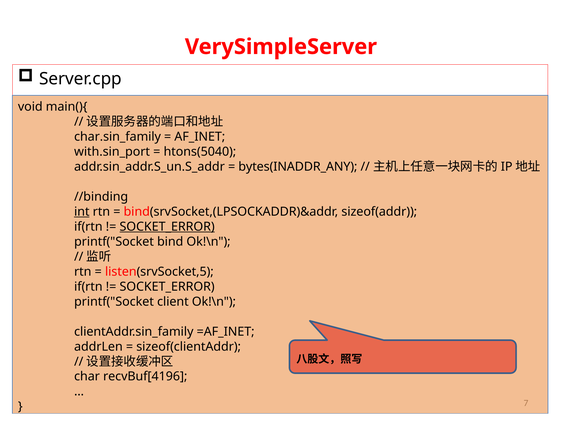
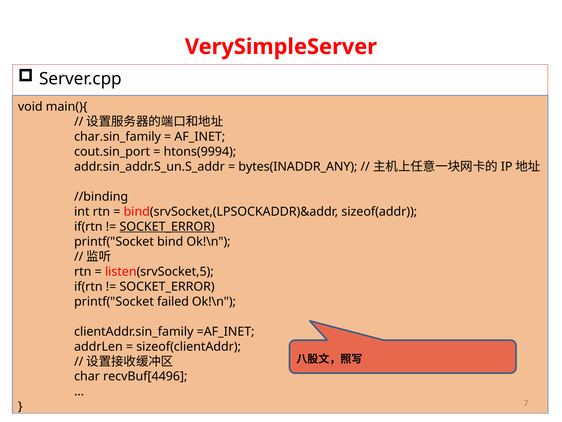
with.sin_port: with.sin_port -> cout.sin_port (112, 151)
htons(5040: htons(5040 -> htons(9994 (200, 151)
int underline: present -> none (82, 211)
client: client -> failed (173, 301)
recvBuf[4196: recvBuf[4196 -> recvBuf[4496 (145, 376)
